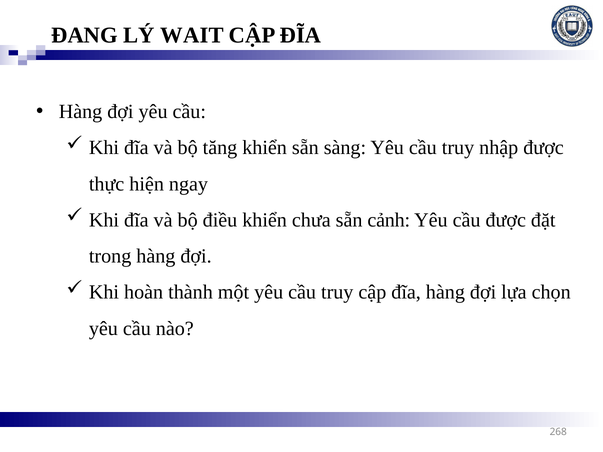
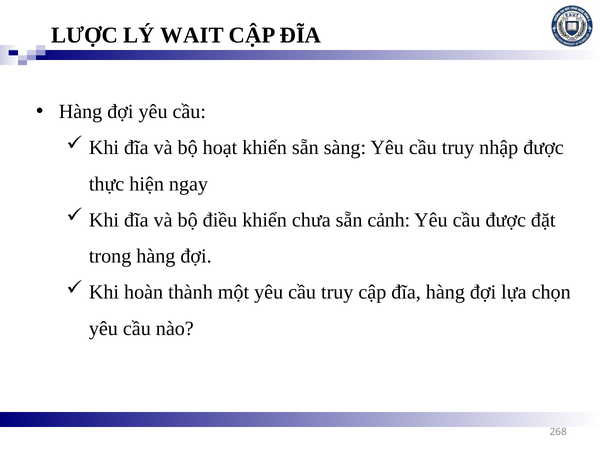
ĐANG: ĐANG -> LƯỢC (85, 35)
tăng: tăng -> hoạt (220, 148)
